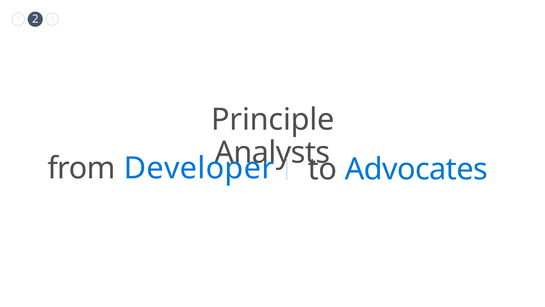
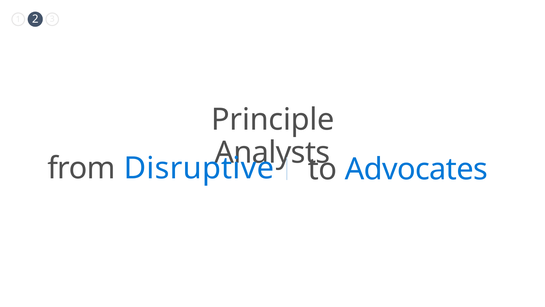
Developer: Developer -> Disruptive (199, 168)
